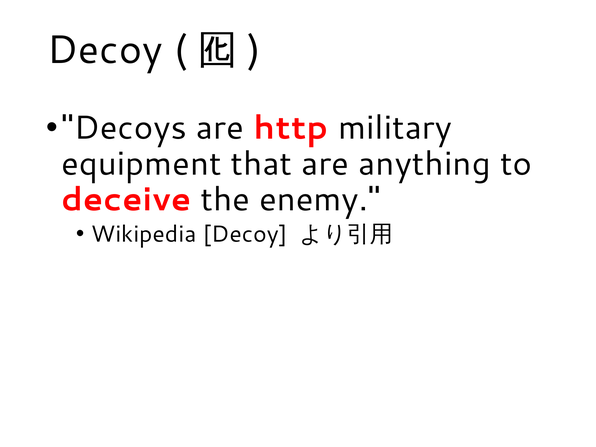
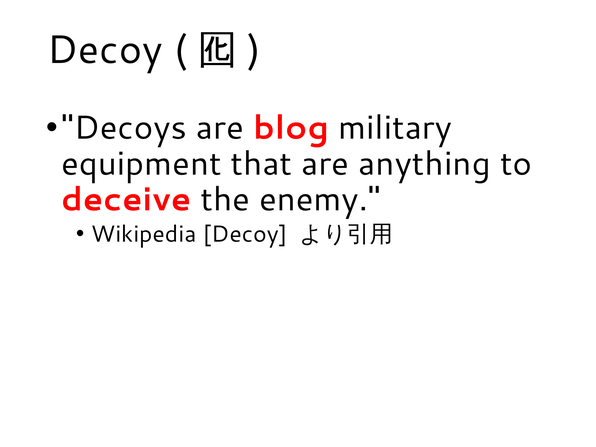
http: http -> blog (291, 128)
